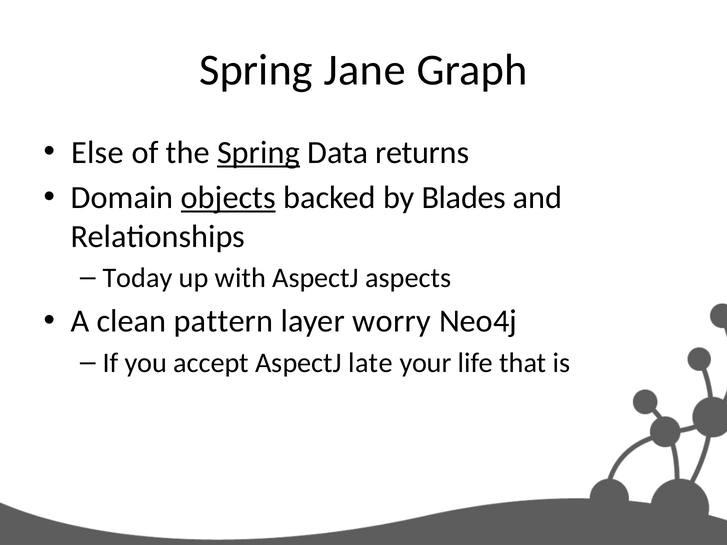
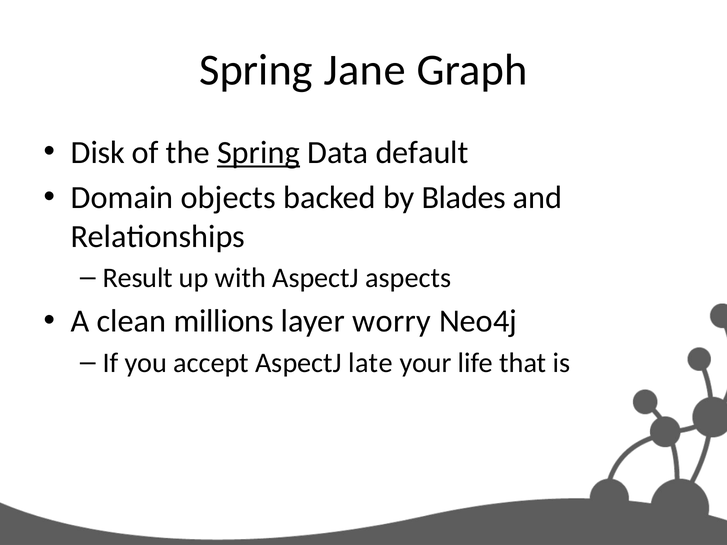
Else: Else -> Disk (98, 153)
returns: returns -> default (422, 153)
objects underline: present -> none (228, 198)
Today: Today -> Result (138, 278)
pattern: pattern -> millions (224, 321)
